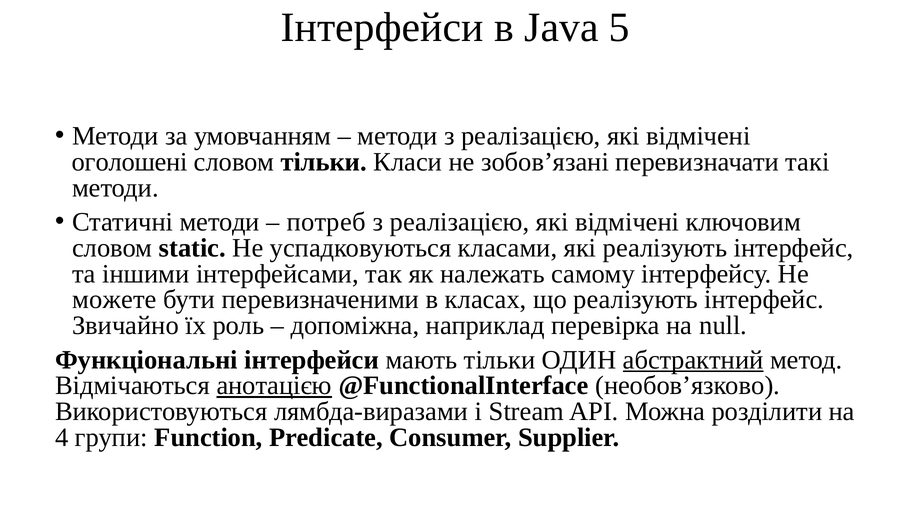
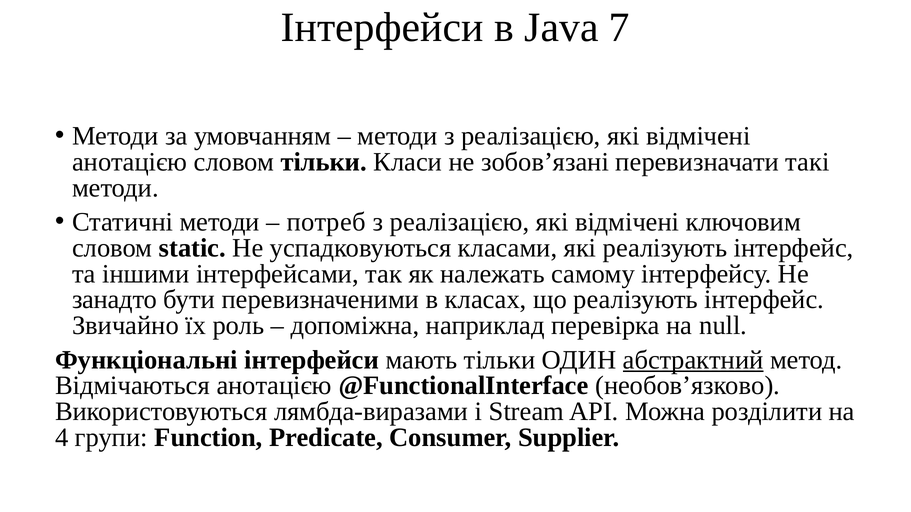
5: 5 -> 7 (619, 27)
оголошені: оголошені -> анотацією (130, 162)
можете: можете -> занадто (115, 300)
анотацією underline: present -> none (274, 386)
